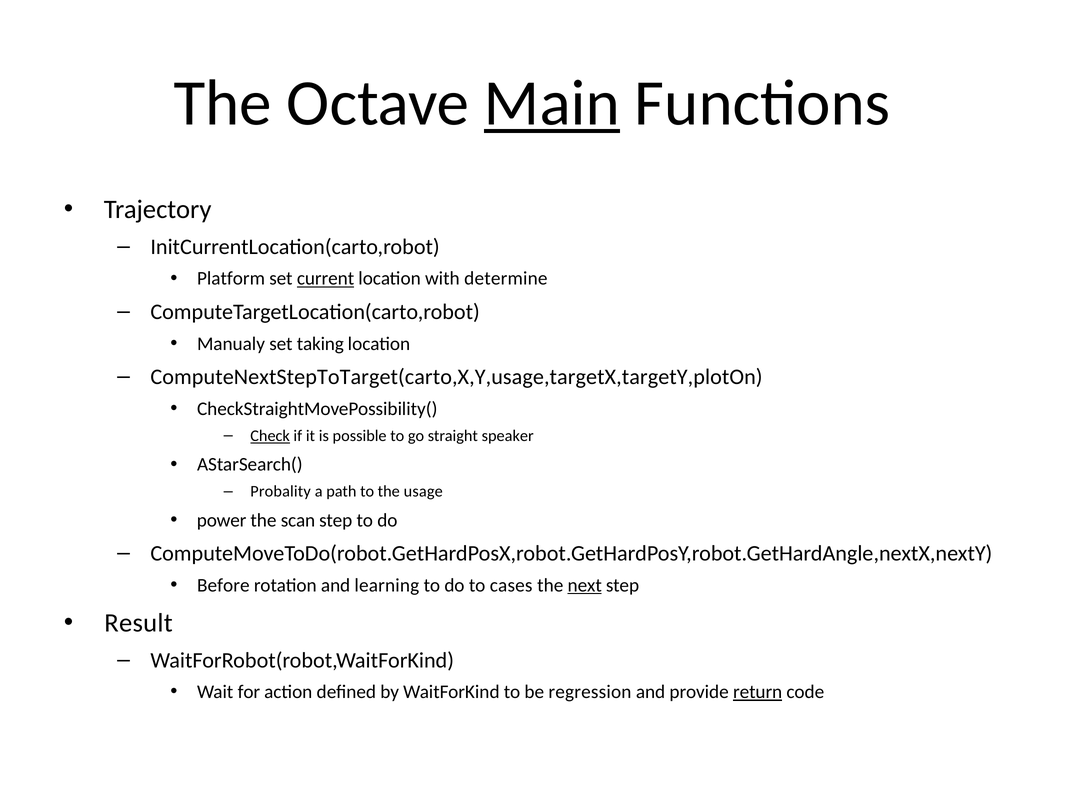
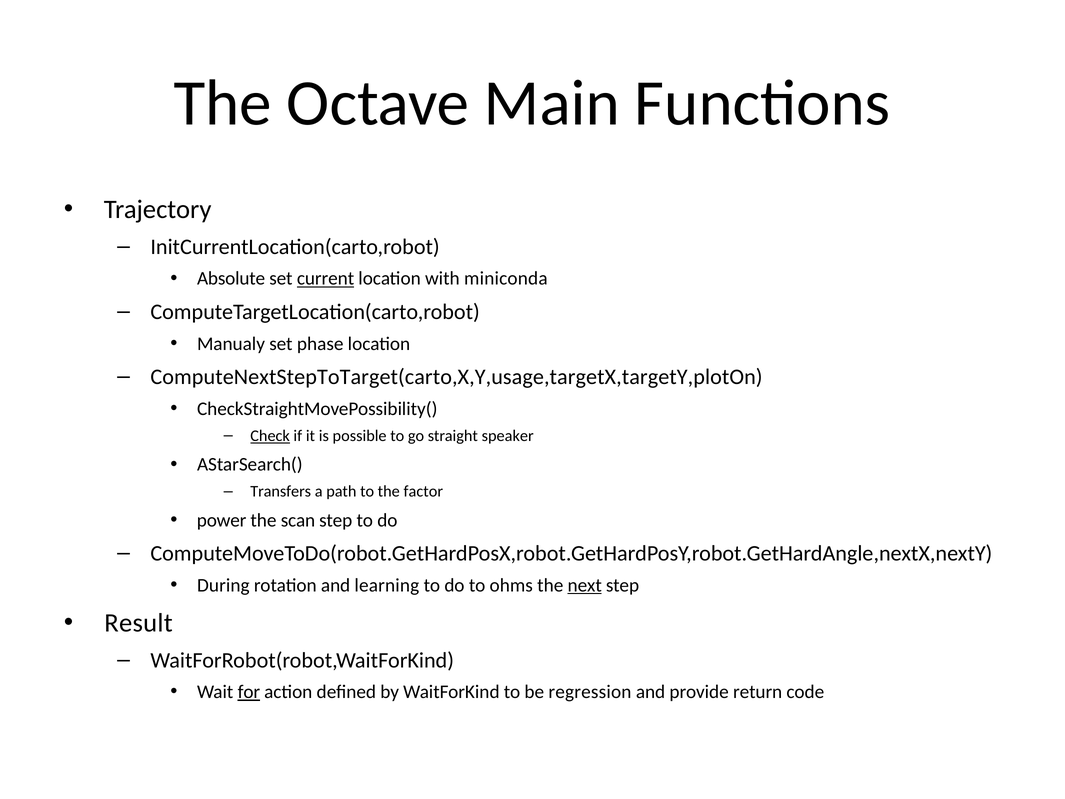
Main underline: present -> none (552, 103)
Platform: Platform -> Absolute (231, 279)
determine: determine -> miniconda (506, 279)
taking: taking -> phase (320, 344)
Probality: Probality -> Transfers (281, 491)
usage: usage -> factor (423, 491)
Before: Before -> During (223, 585)
cases: cases -> ohms (511, 585)
for underline: none -> present (249, 692)
return underline: present -> none (758, 692)
